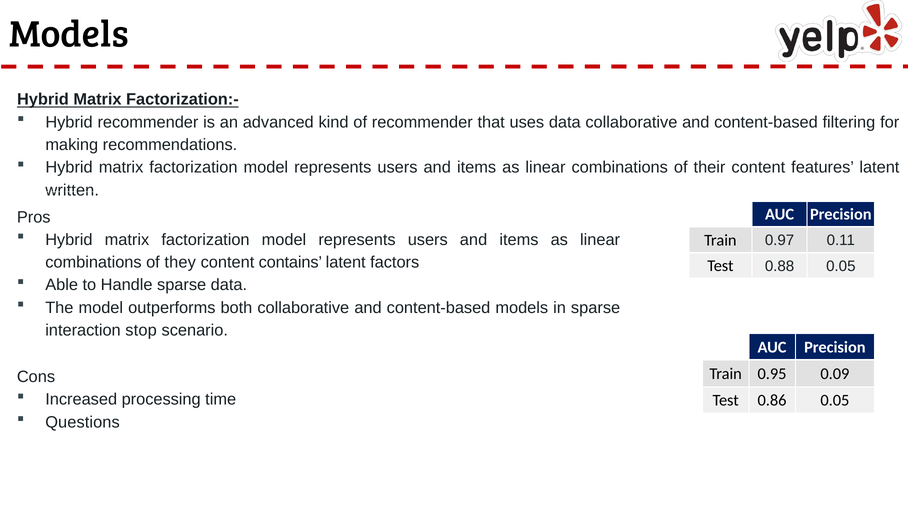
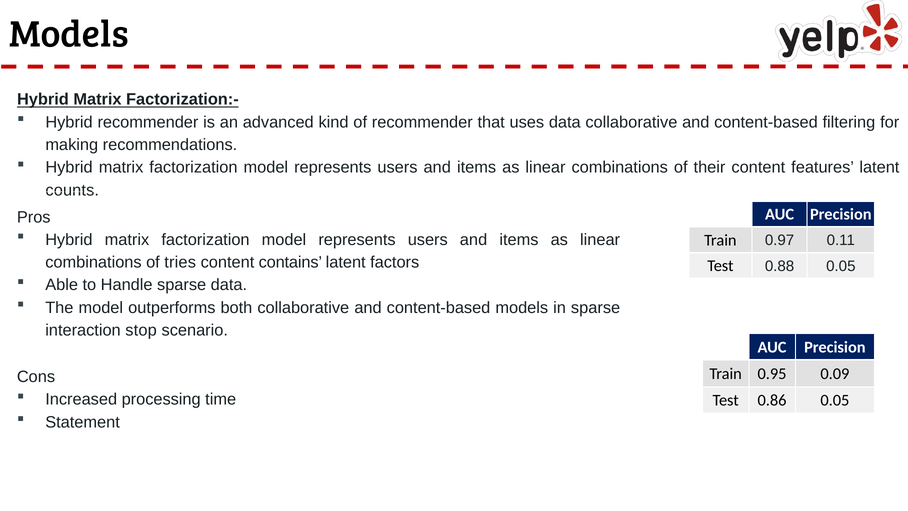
written: written -> counts (72, 190)
they: they -> tries (180, 262)
Questions: Questions -> Statement (83, 422)
